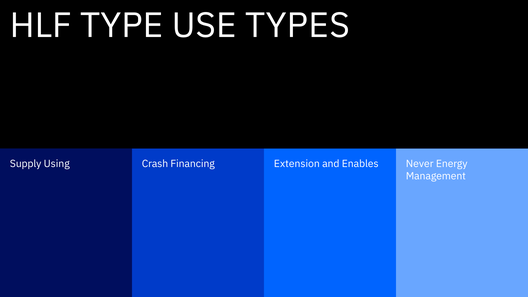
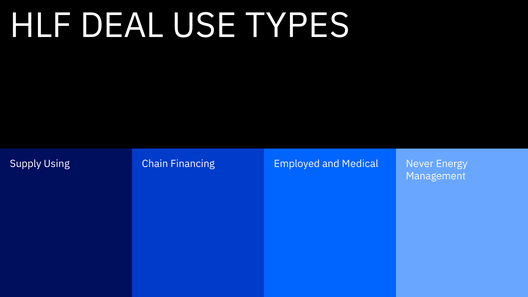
TYPE: TYPE -> DEAL (122, 26)
Crash: Crash -> Chain (155, 164)
Extension: Extension -> Employed (297, 164)
Enables: Enables -> Medical (360, 164)
